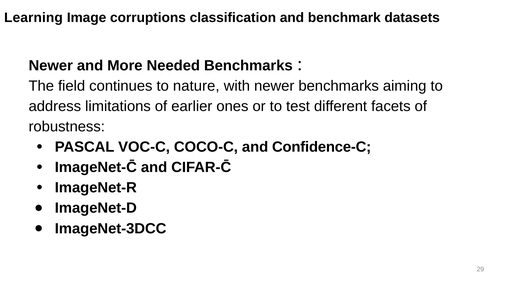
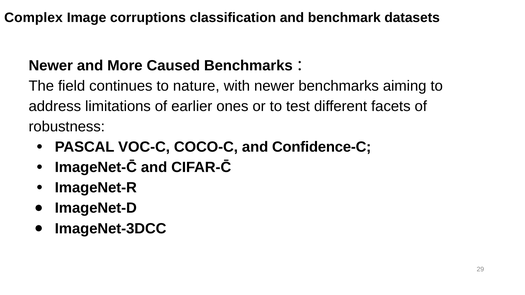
Learning: Learning -> Complex (33, 18)
Needed: Needed -> Caused (173, 66)
